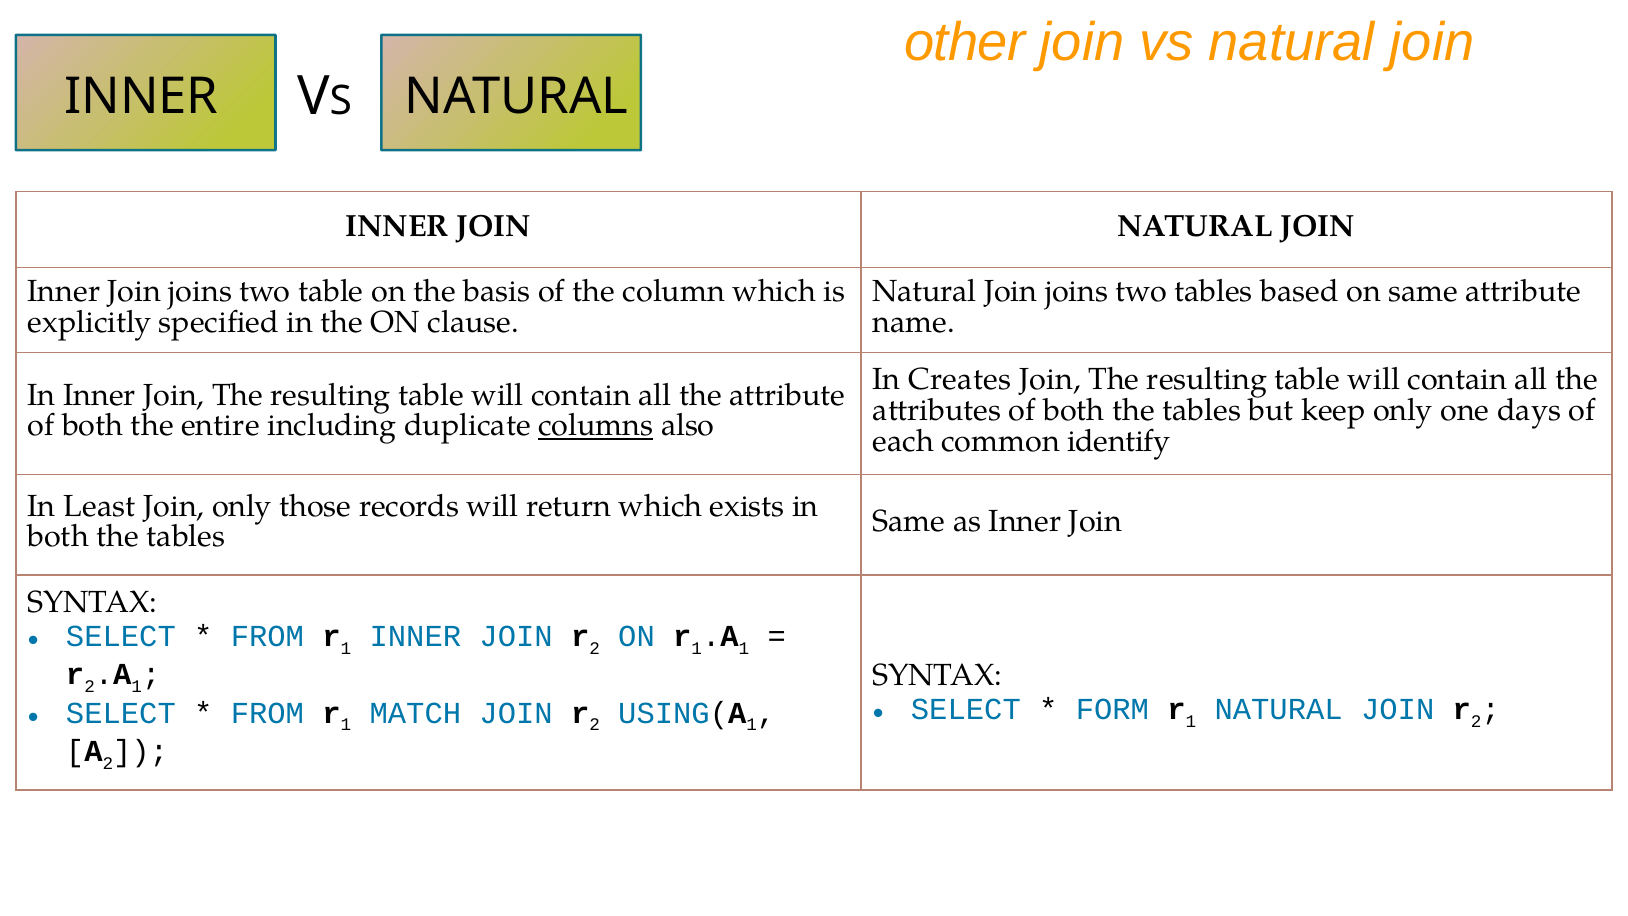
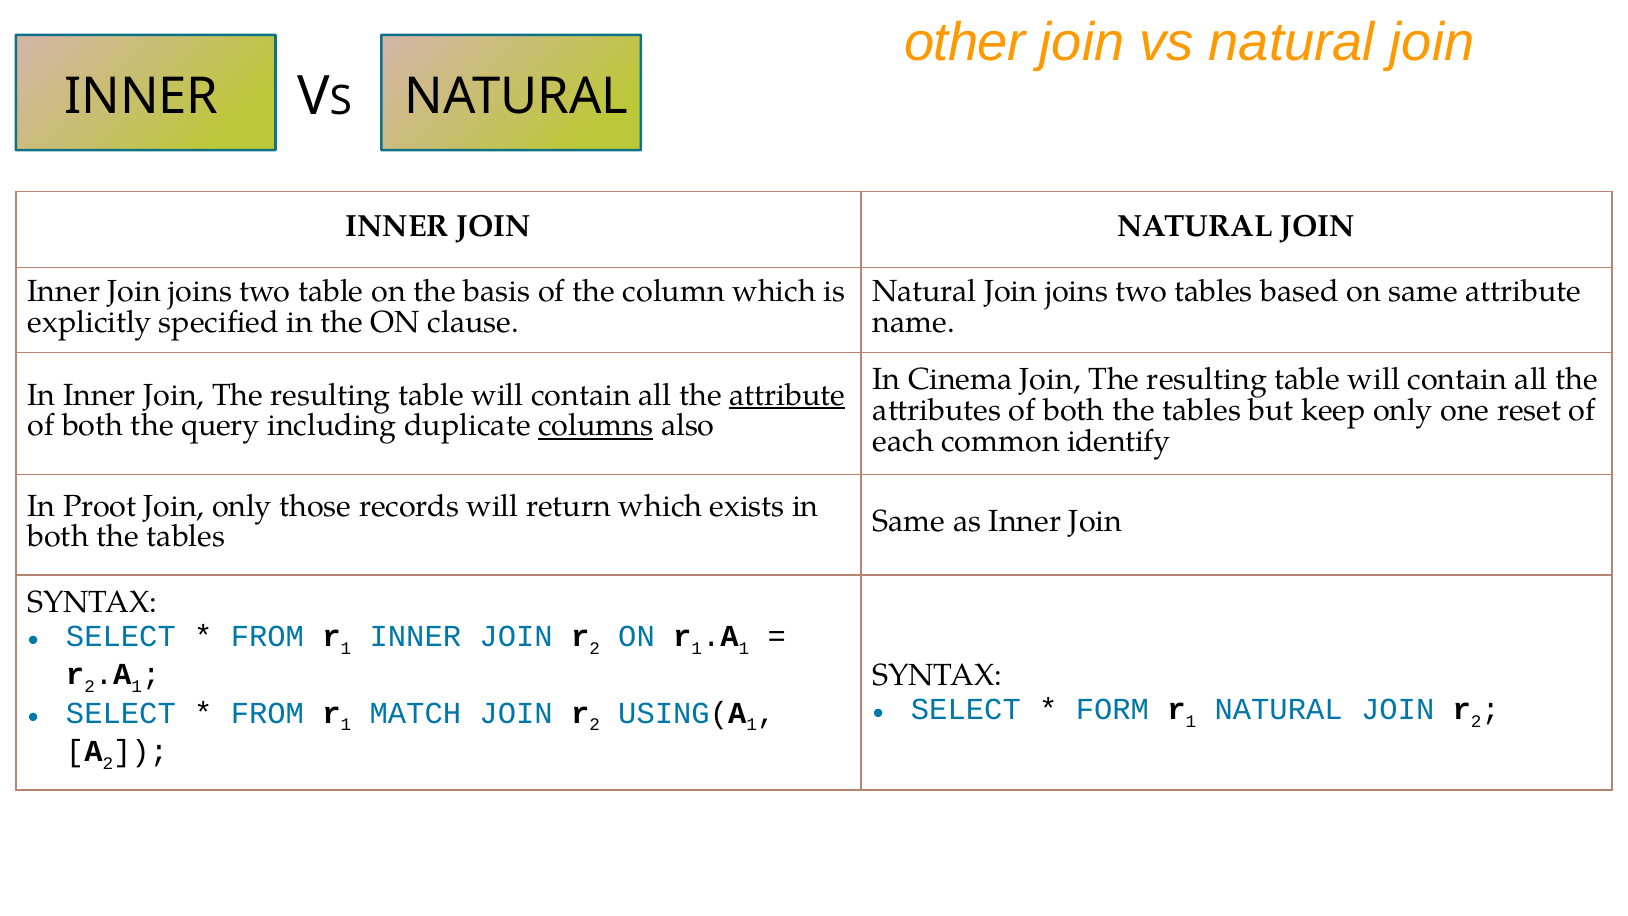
Creates: Creates -> Cinema (960, 380)
attribute underline: none -> present (787, 395)
days: days -> reset (1529, 410)
entire: entire -> query (221, 426)
Least: Least -> Proot (100, 506)
